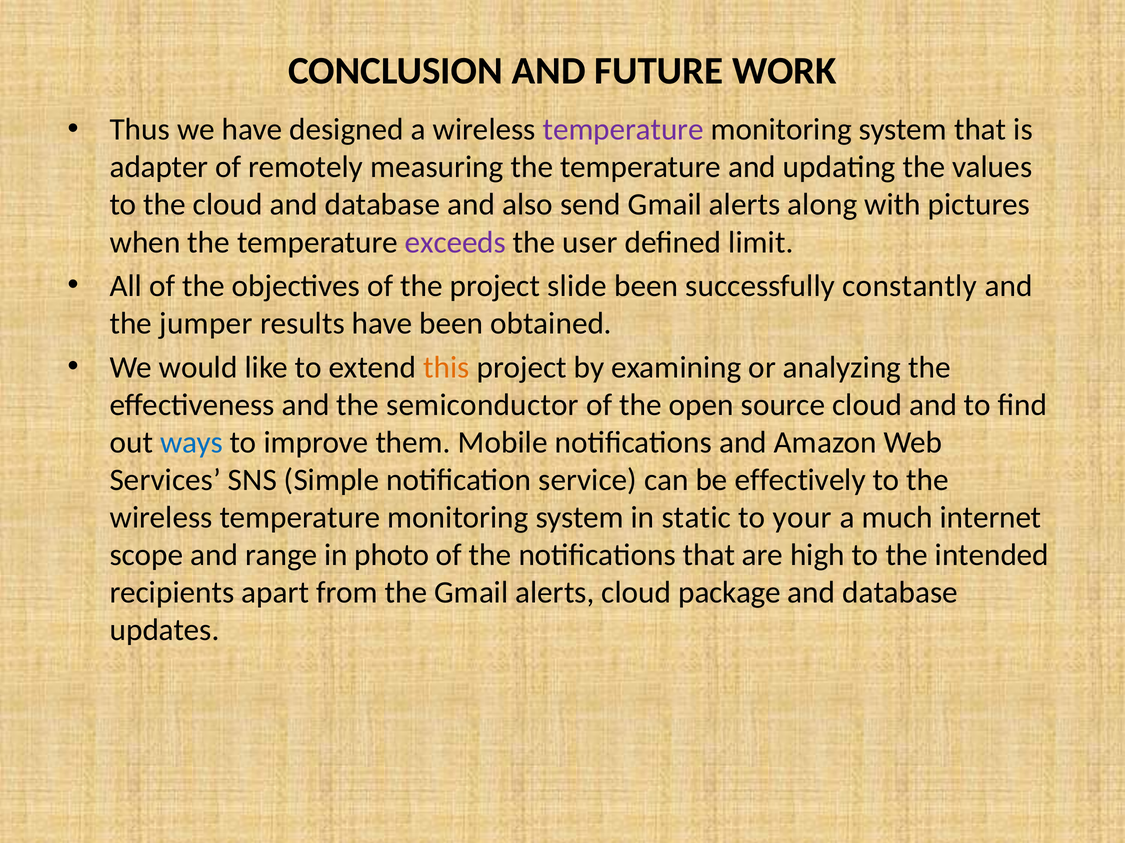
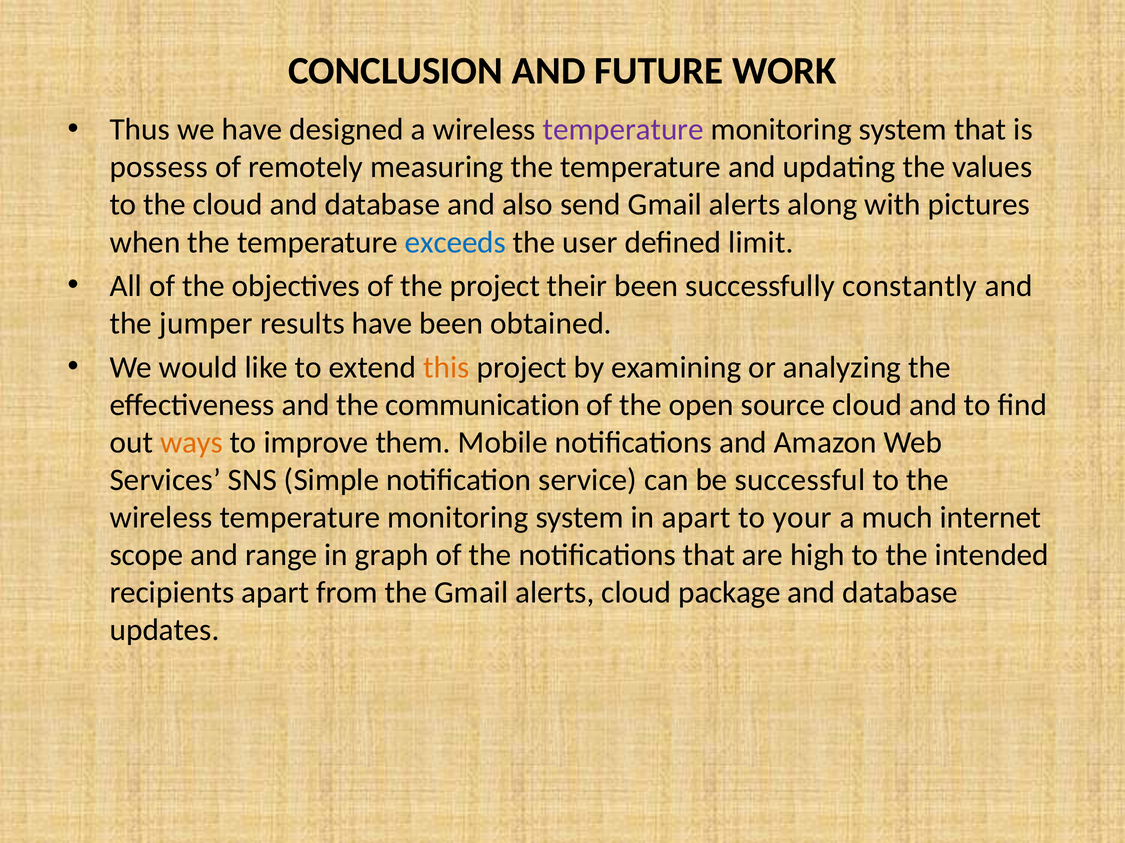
adapter: adapter -> possess (159, 167)
exceeds colour: purple -> blue (455, 242)
slide: slide -> their (577, 286)
semiconductor: semiconductor -> communication (483, 405)
ways colour: blue -> orange (192, 443)
effectively: effectively -> successful (800, 480)
in static: static -> apart (696, 518)
photo: photo -> graph (392, 555)
